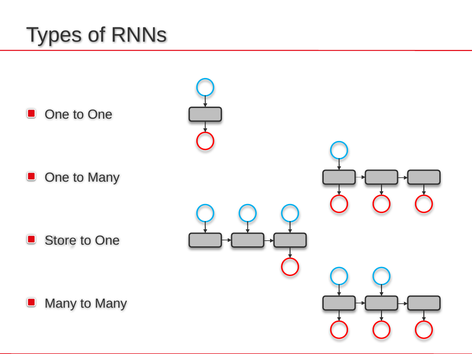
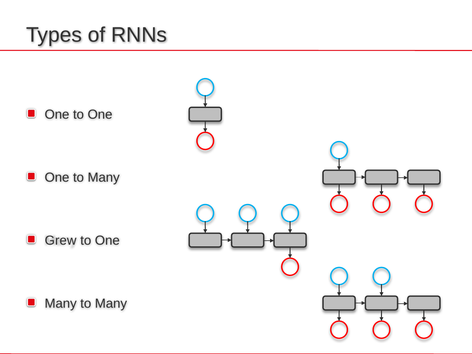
Store: Store -> Grew (61, 241)
